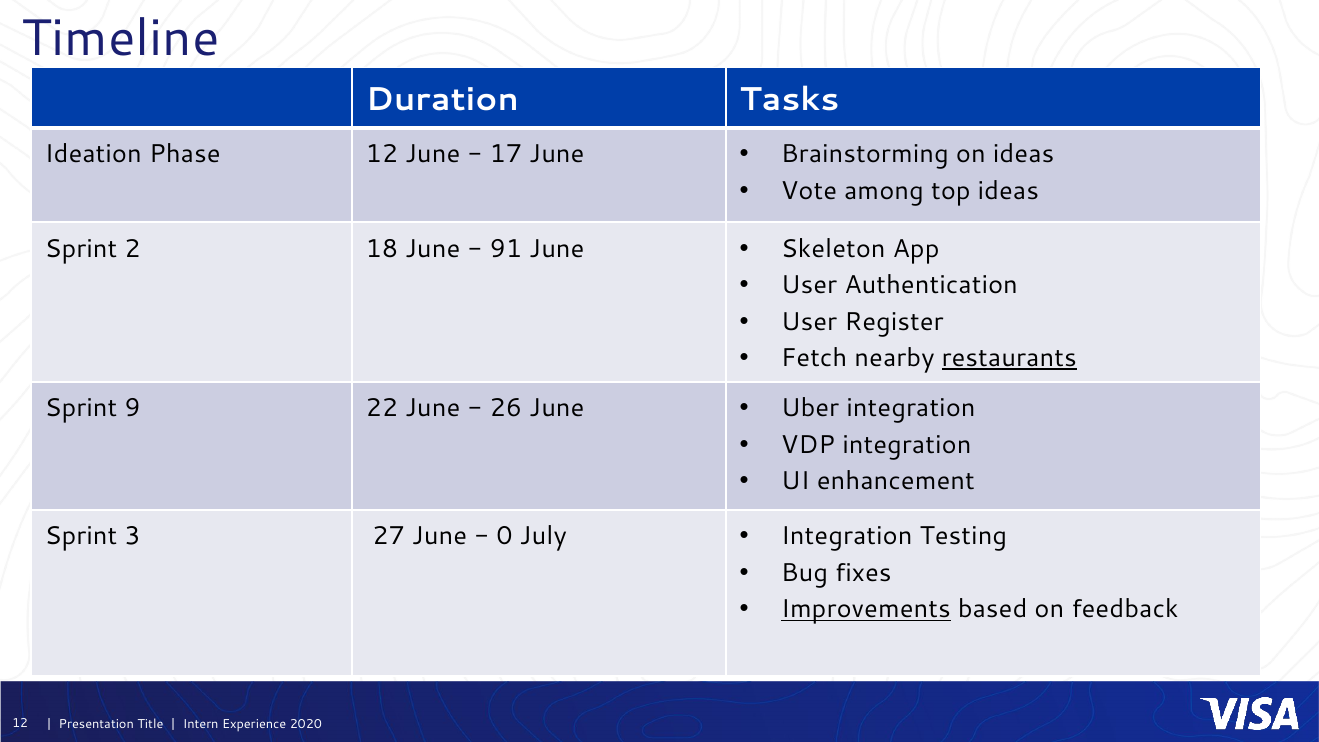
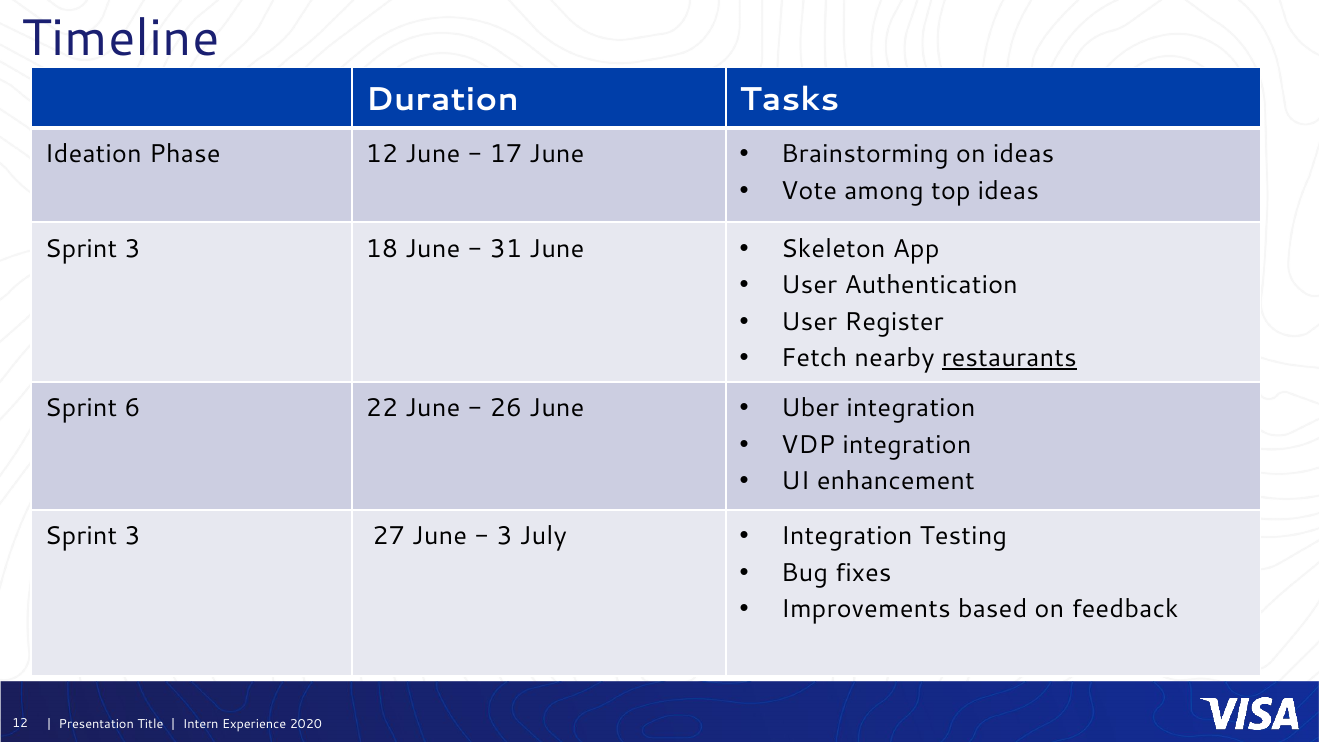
2: 2 -> 3 (133, 249)
91: 91 -> 31 (506, 249)
9: 9 -> 6 (133, 408)
0: 0 -> 3 (505, 536)
Improvements underline: present -> none (866, 609)
